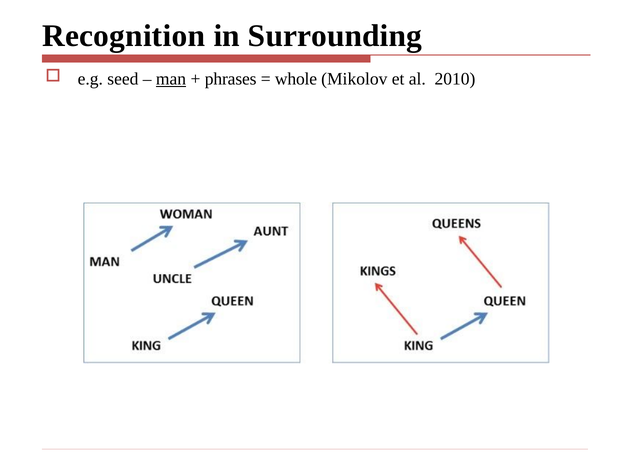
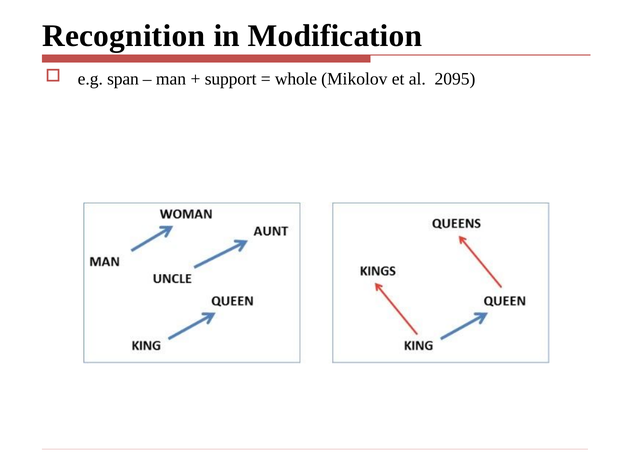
Surrounding: Surrounding -> Modification (335, 36)
seed: seed -> span (123, 79)
man underline: present -> none (171, 79)
phrases: phrases -> support (231, 79)
2010: 2010 -> 2095 (455, 79)
